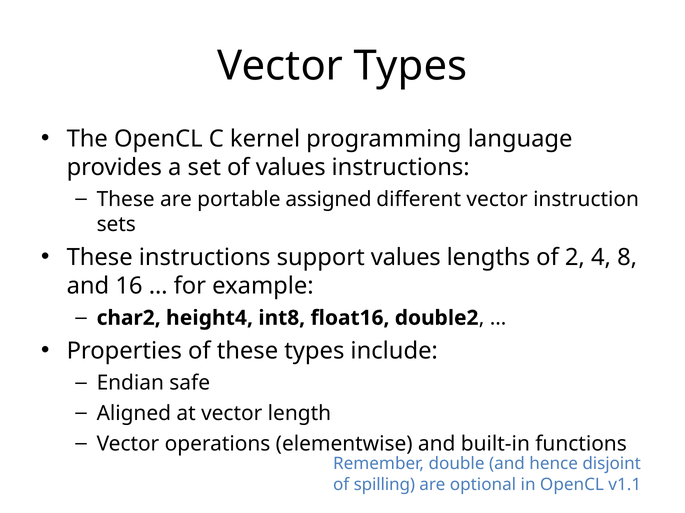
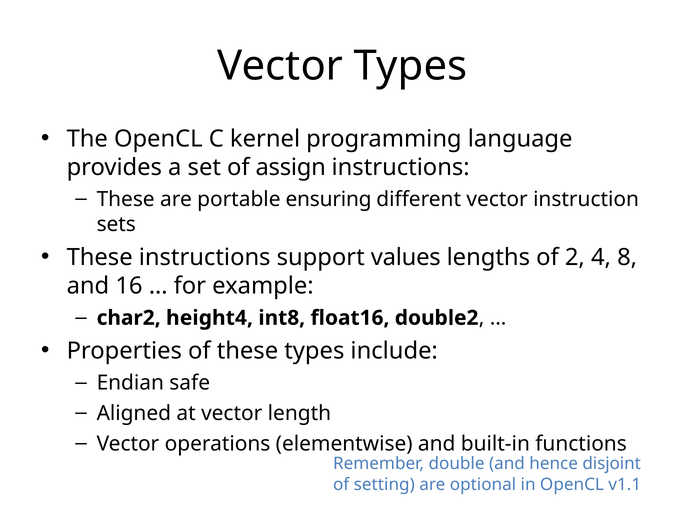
of values: values -> assign (291, 168)
assigned: assigned -> ensuring (329, 200)
spilling: spilling -> setting (384, 485)
